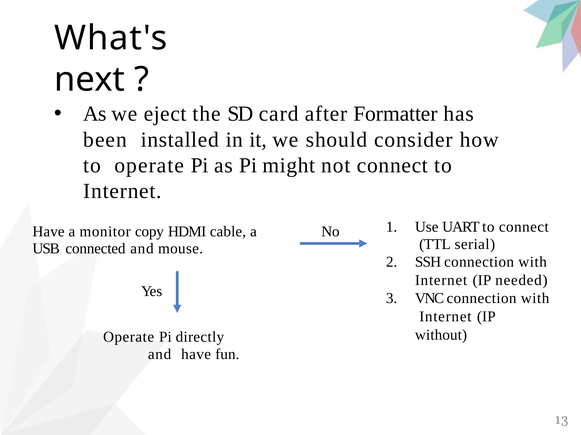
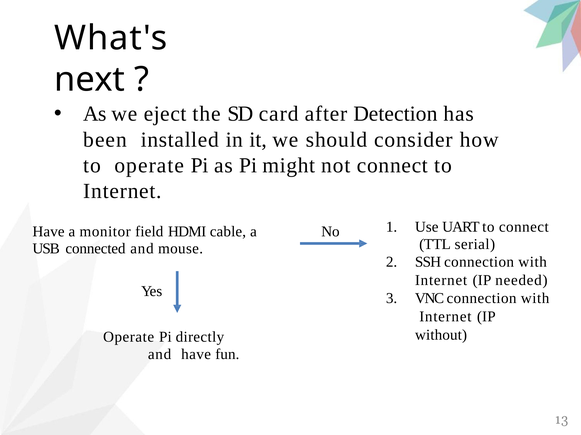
Formatter: Formatter -> Detection (395, 114)
copy: copy -> field (149, 232)
